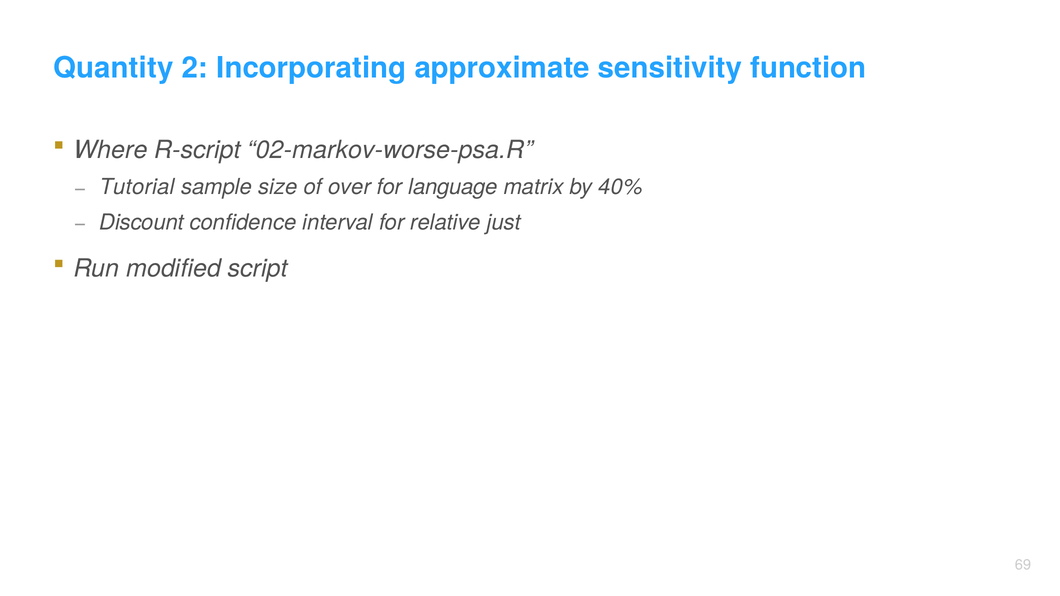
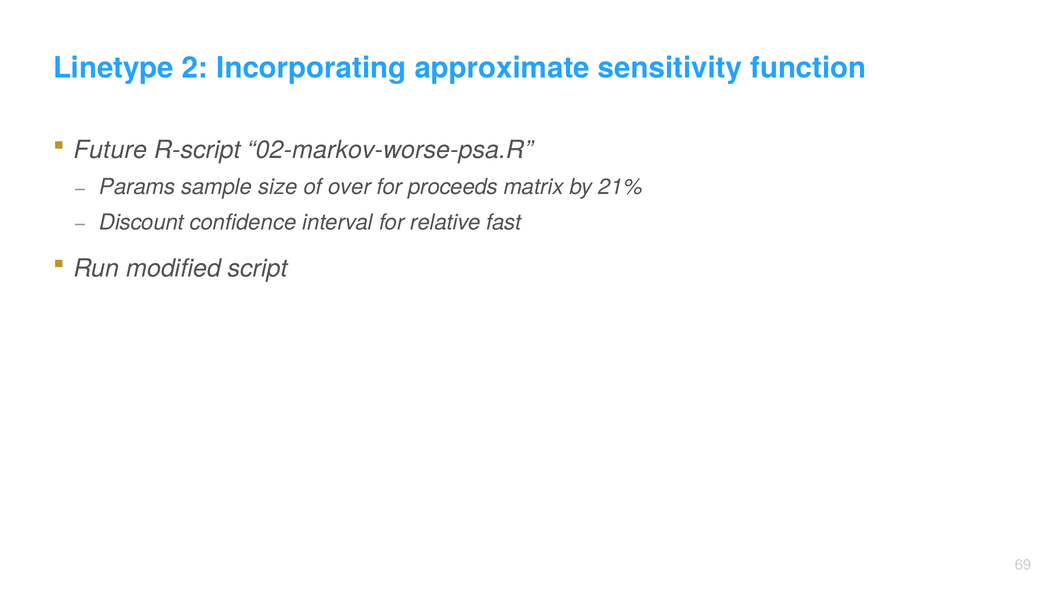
Quantity: Quantity -> Linetype (113, 68)
Where: Where -> Future (111, 150)
Tutorial: Tutorial -> Params (137, 187)
language: language -> proceeds (453, 187)
40%: 40% -> 21% (621, 187)
just: just -> fast (504, 222)
